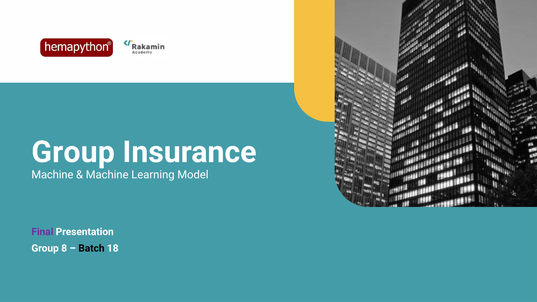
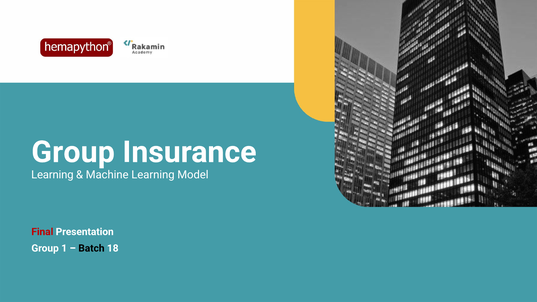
Machine: Machine -> Learning (52, 175)
Final colour: purple -> red (42, 232)
8: 8 -> 1 (64, 248)
